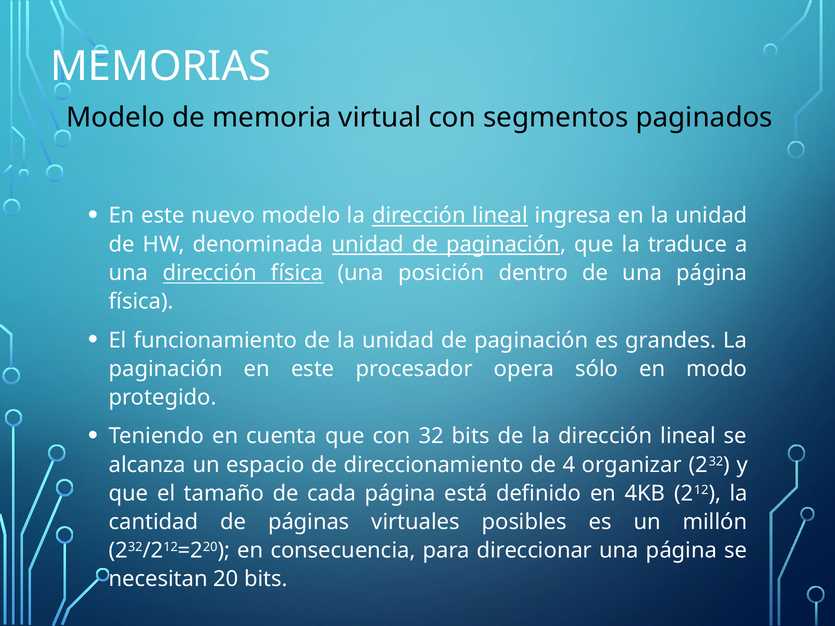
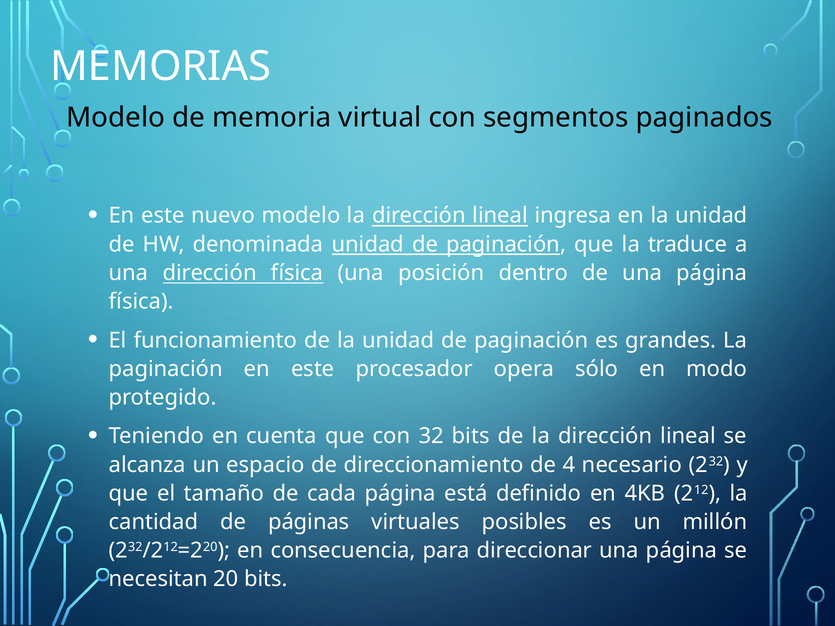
organizar: organizar -> necesario (632, 465)
